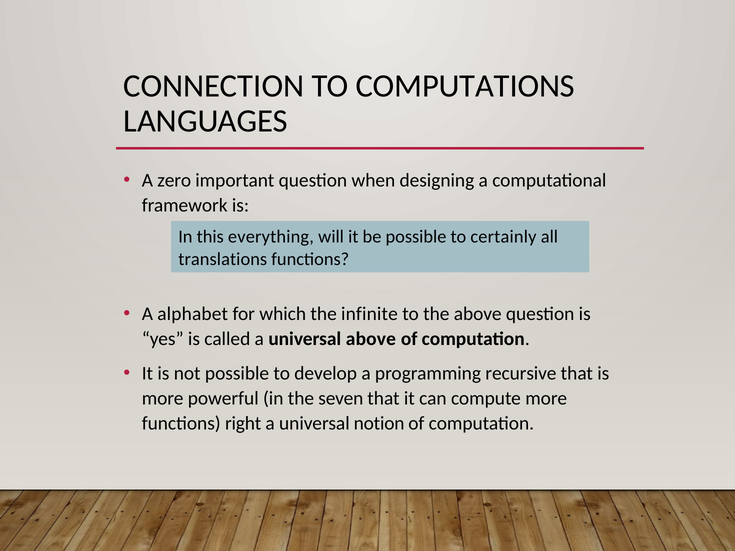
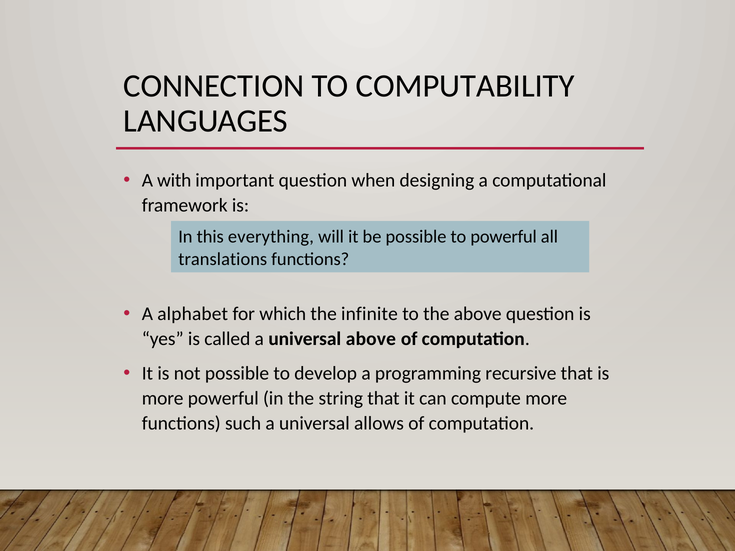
COMPUTATIONS: COMPUTATIONS -> COMPUTABILITY (465, 86)
zero: zero -> with (174, 181)
to certainly: certainly -> powerful (504, 237)
seven: seven -> string (341, 399)
right: right -> such (243, 424)
notion: notion -> allows (379, 424)
